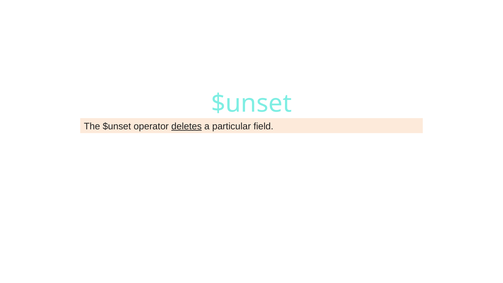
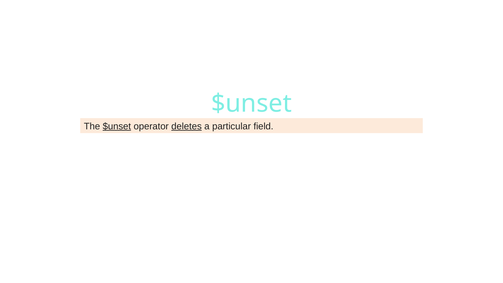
$unset underline: none -> present (117, 126)
